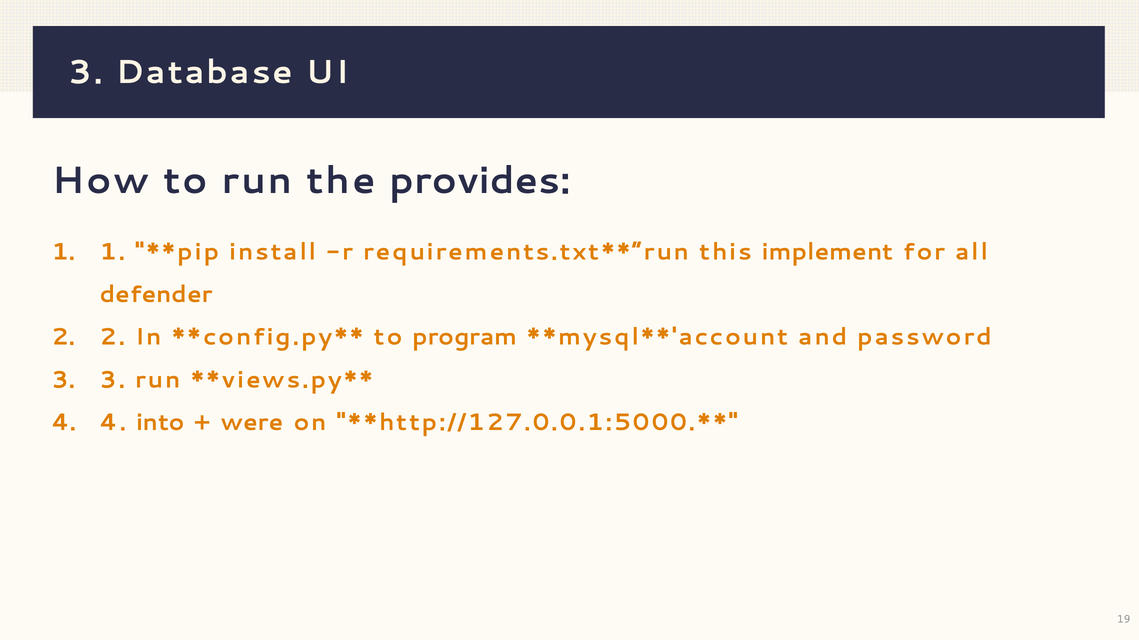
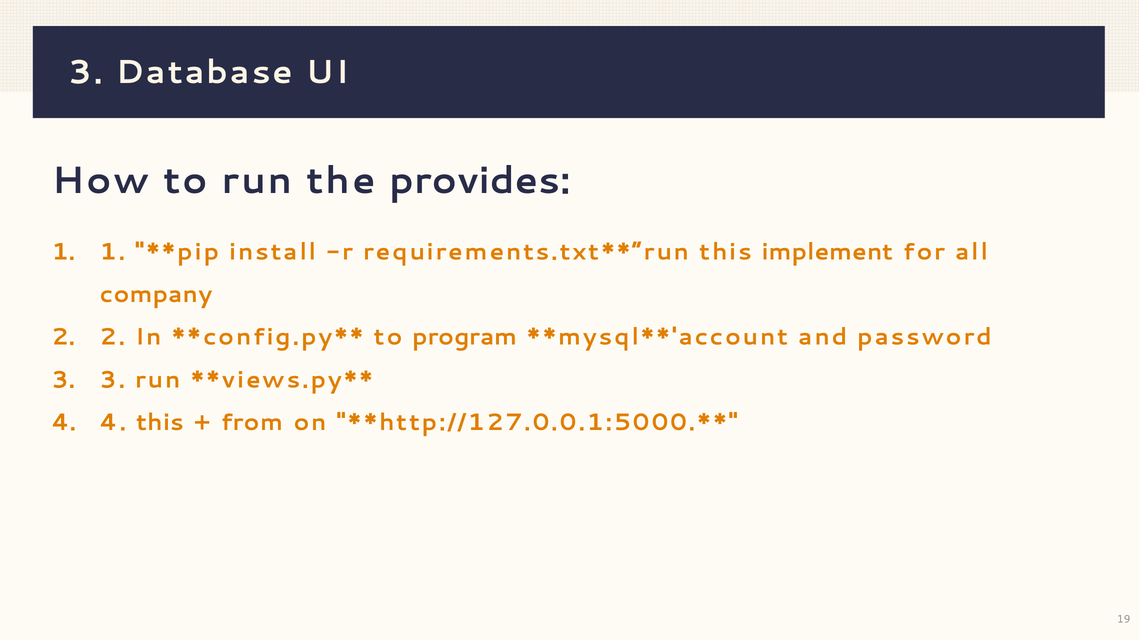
defender: defender -> company (156, 295)
4 into: into -> this (160, 423)
were: were -> from (252, 423)
